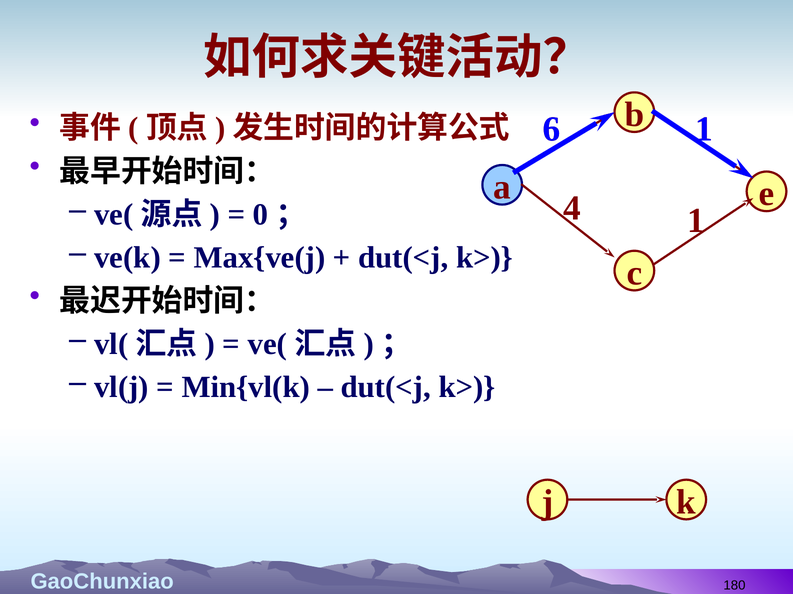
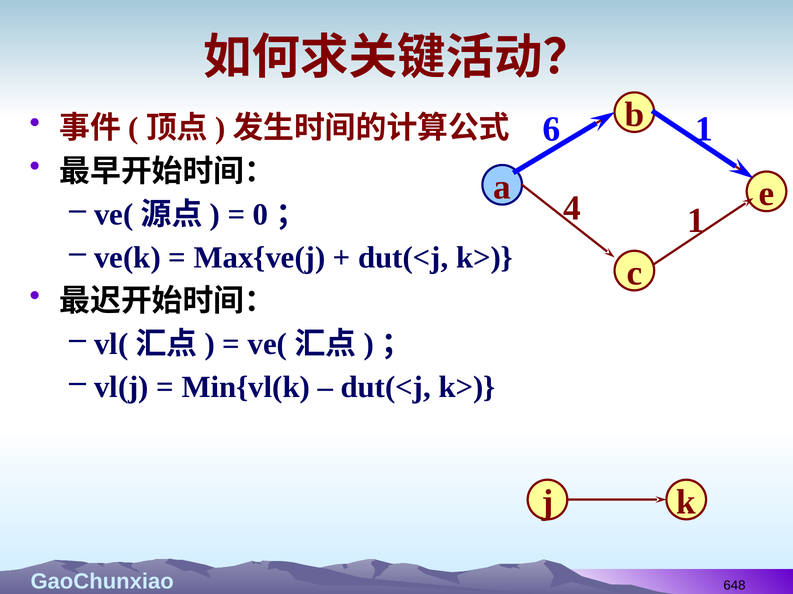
180: 180 -> 648 (734, 586)
